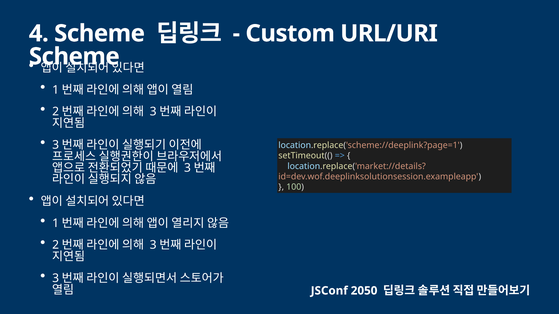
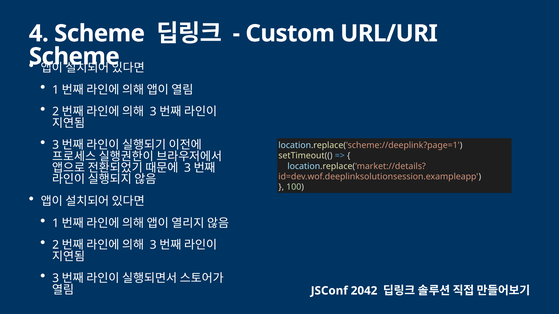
2050: 2050 -> 2042 (364, 291)
